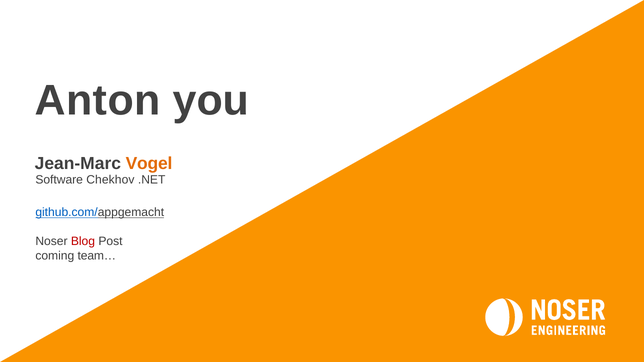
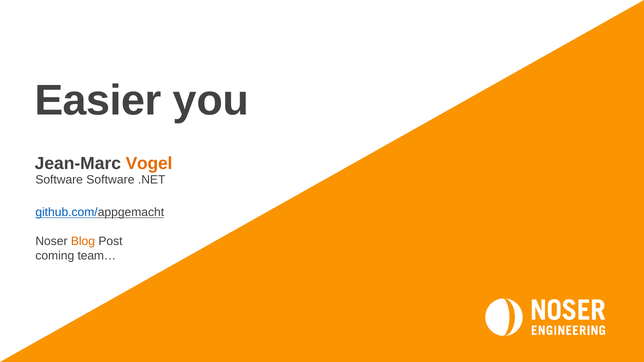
Anton: Anton -> Easier (98, 100)
Software Chekhov: Chekhov -> Software (110, 180)
Blog colour: red -> orange (83, 241)
